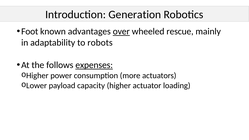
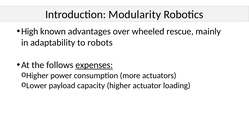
Generation: Generation -> Modularity (135, 15)
Foot: Foot -> High (30, 31)
over underline: present -> none (121, 31)
